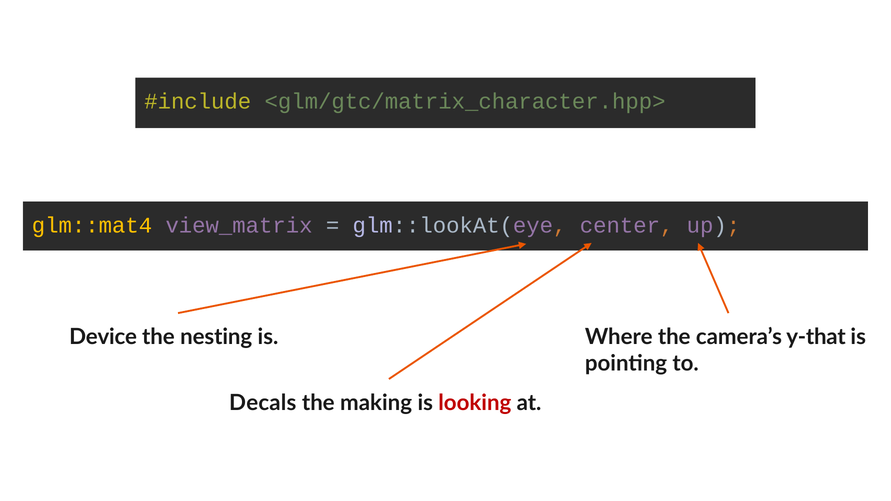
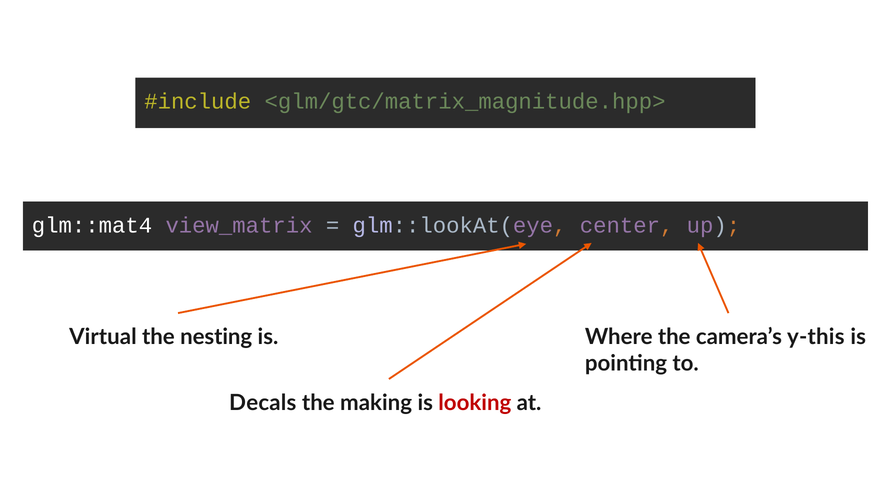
<glm/gtc/matrix_character.hpp>: <glm/gtc/matrix_character.hpp> -> <glm/gtc/matrix_magnitude.hpp> (465, 102)
glm::mat4 colour: yellow -> white (92, 225)
Device: Device -> Virtual (103, 337)
y-that: y-that -> y-this (816, 337)
